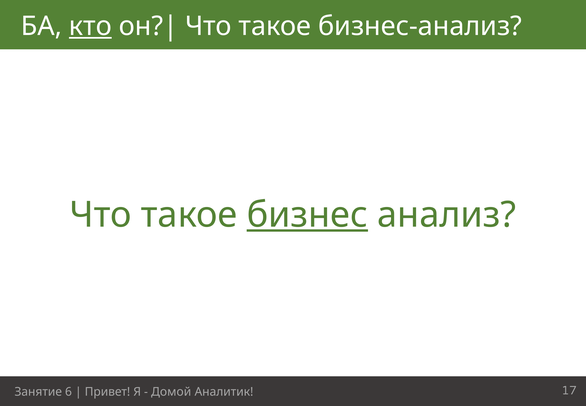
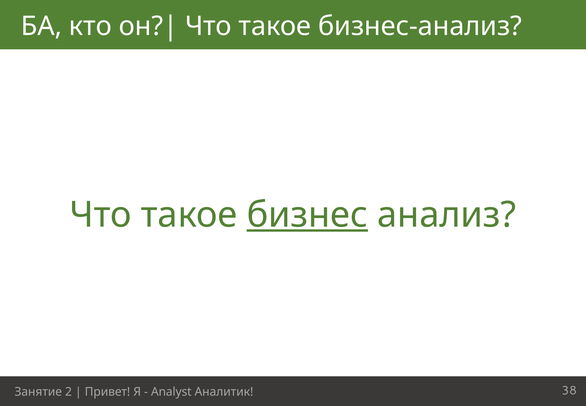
кто underline: present -> none (90, 26)
6: 6 -> 2 (68, 392)
Домой: Домой -> Analyst (171, 392)
17: 17 -> 38 (569, 390)
